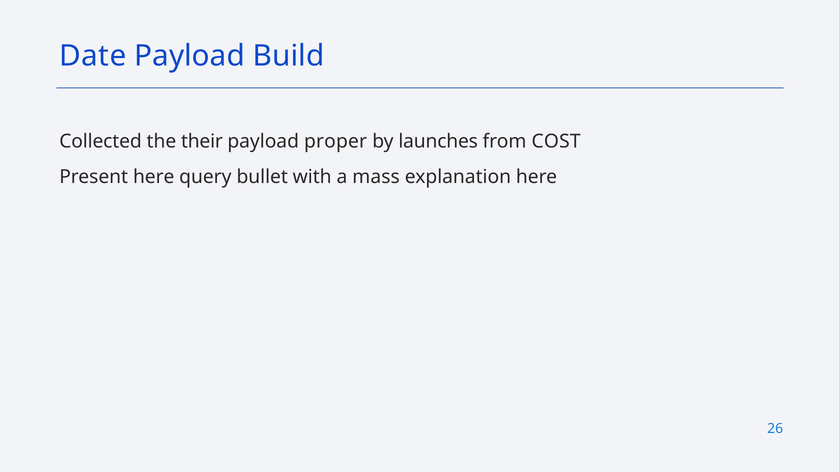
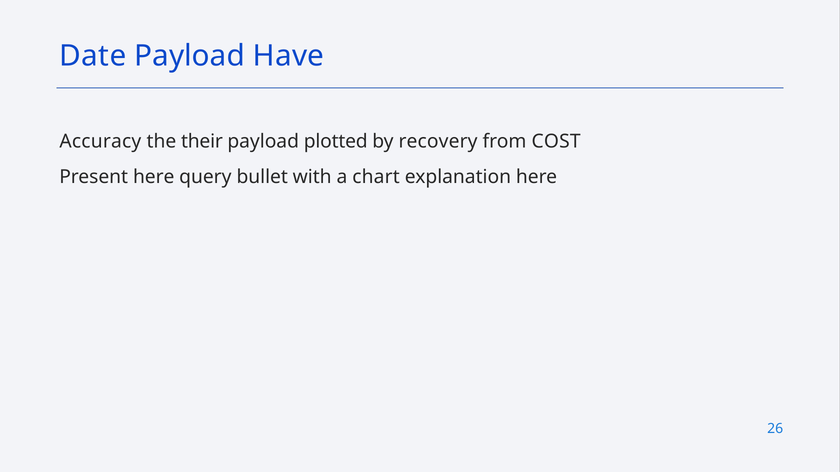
Build: Build -> Have (288, 56)
Collected: Collected -> Accuracy (100, 142)
proper: proper -> plotted (336, 142)
launches: launches -> recovery (438, 142)
mass: mass -> chart (376, 177)
